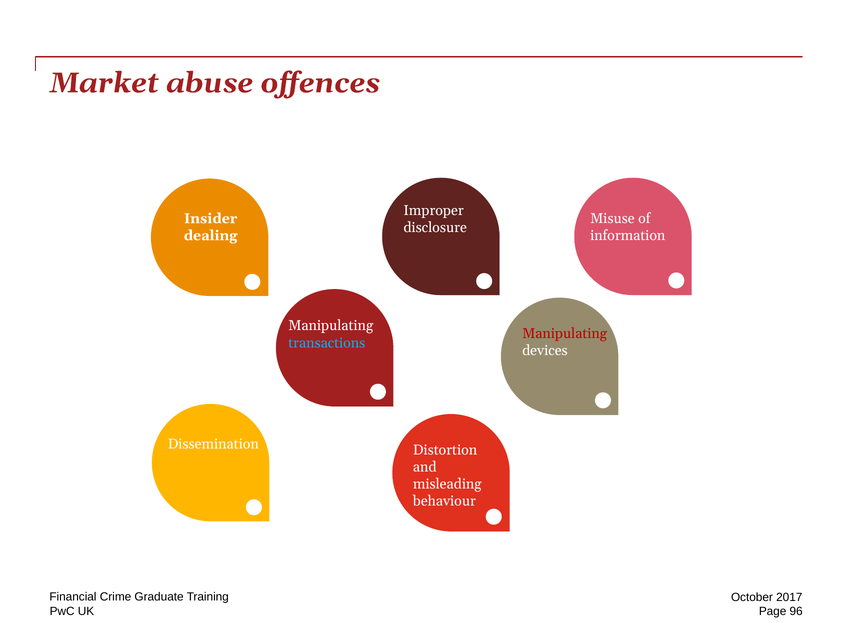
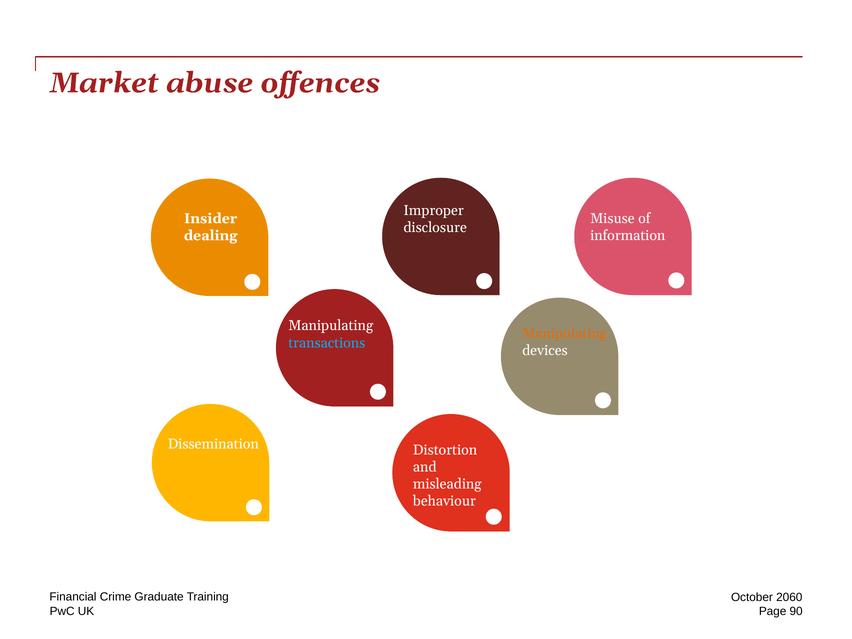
Manipulating colour: red -> orange (565, 333)
2017: 2017 -> 2060 (789, 597)
96: 96 -> 90 (796, 611)
